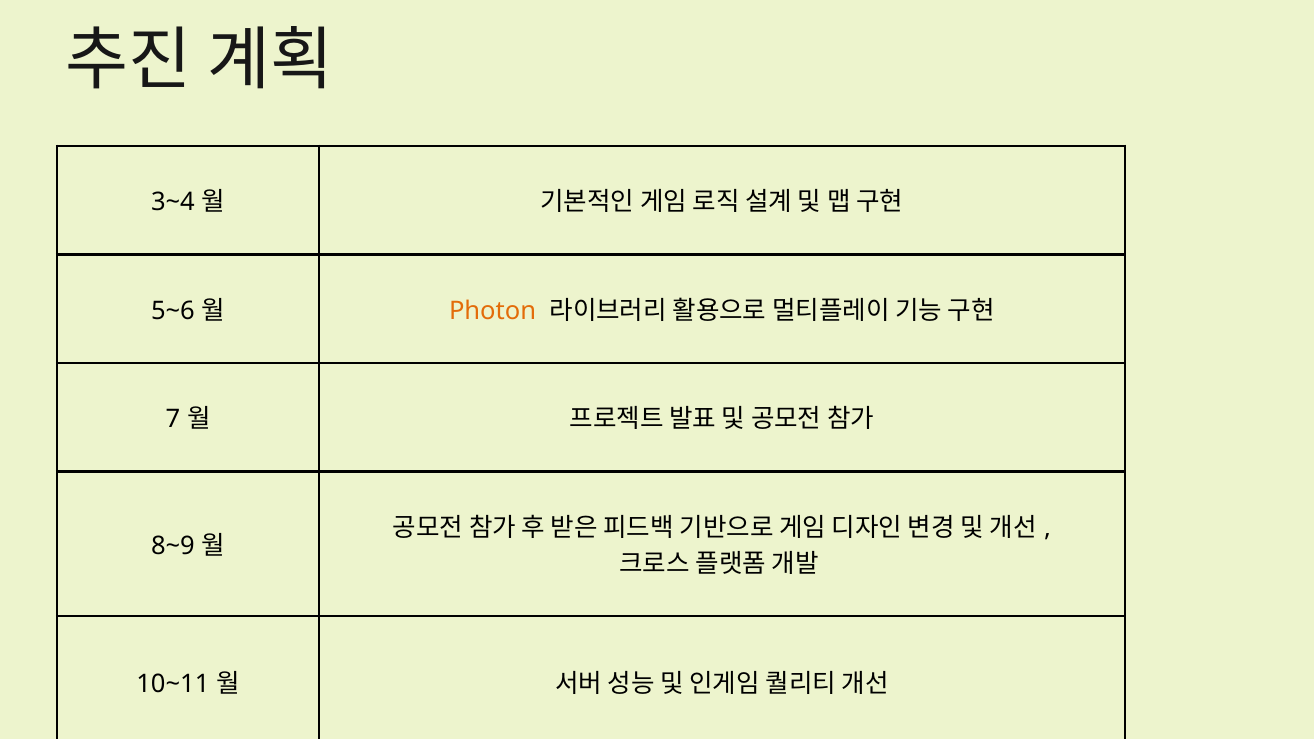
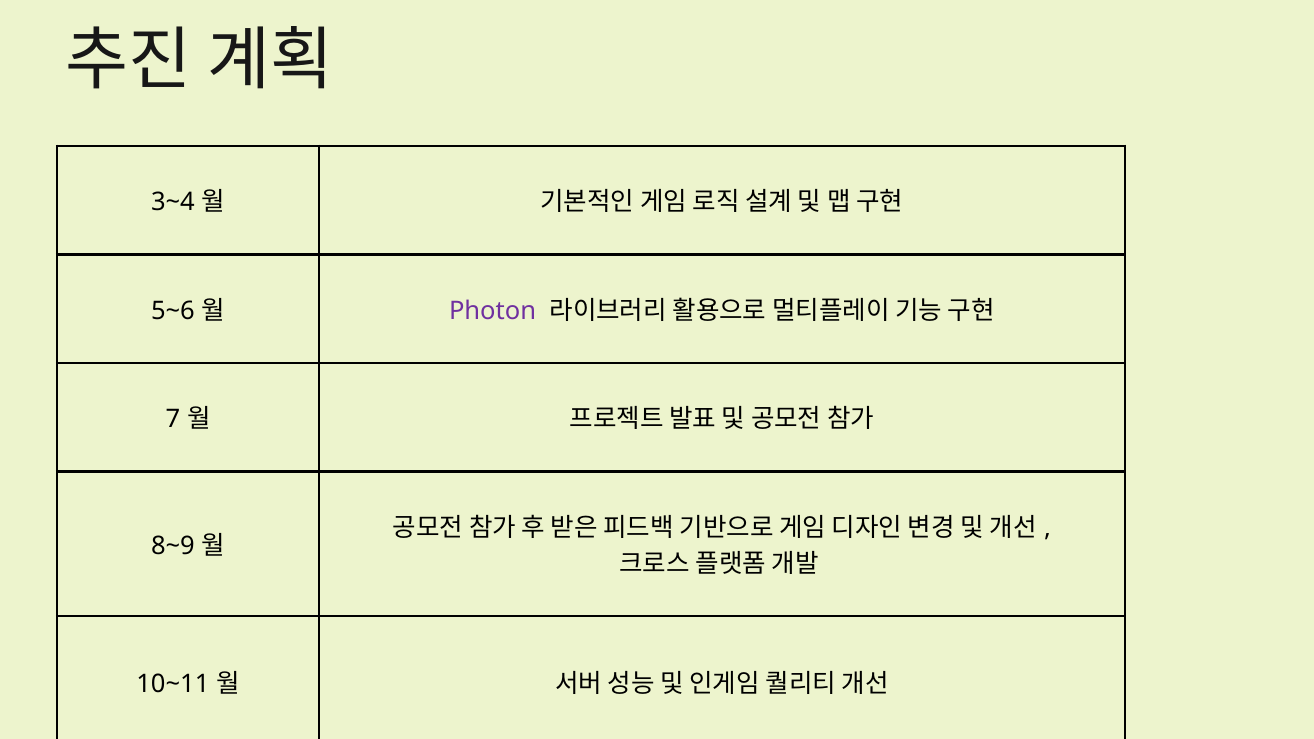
Photon colour: orange -> purple (493, 311)
